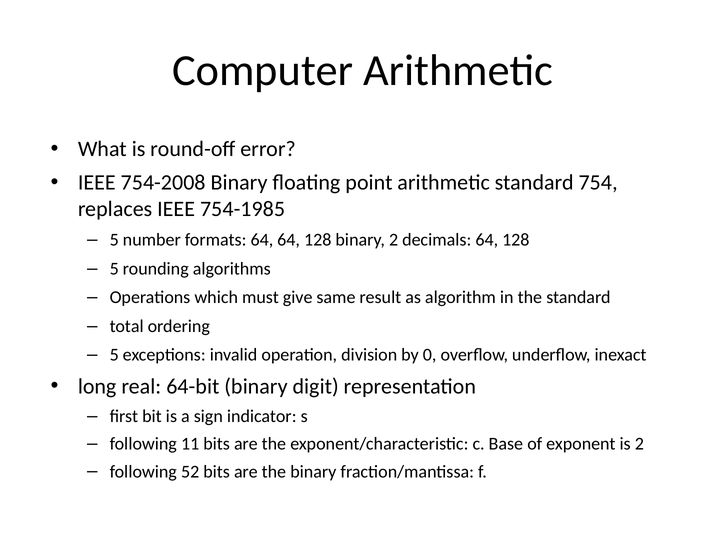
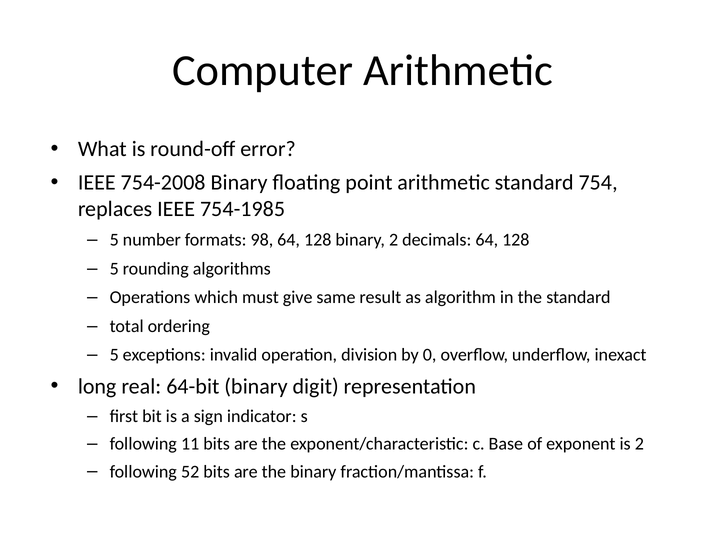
formats 64: 64 -> 98 (262, 240)
